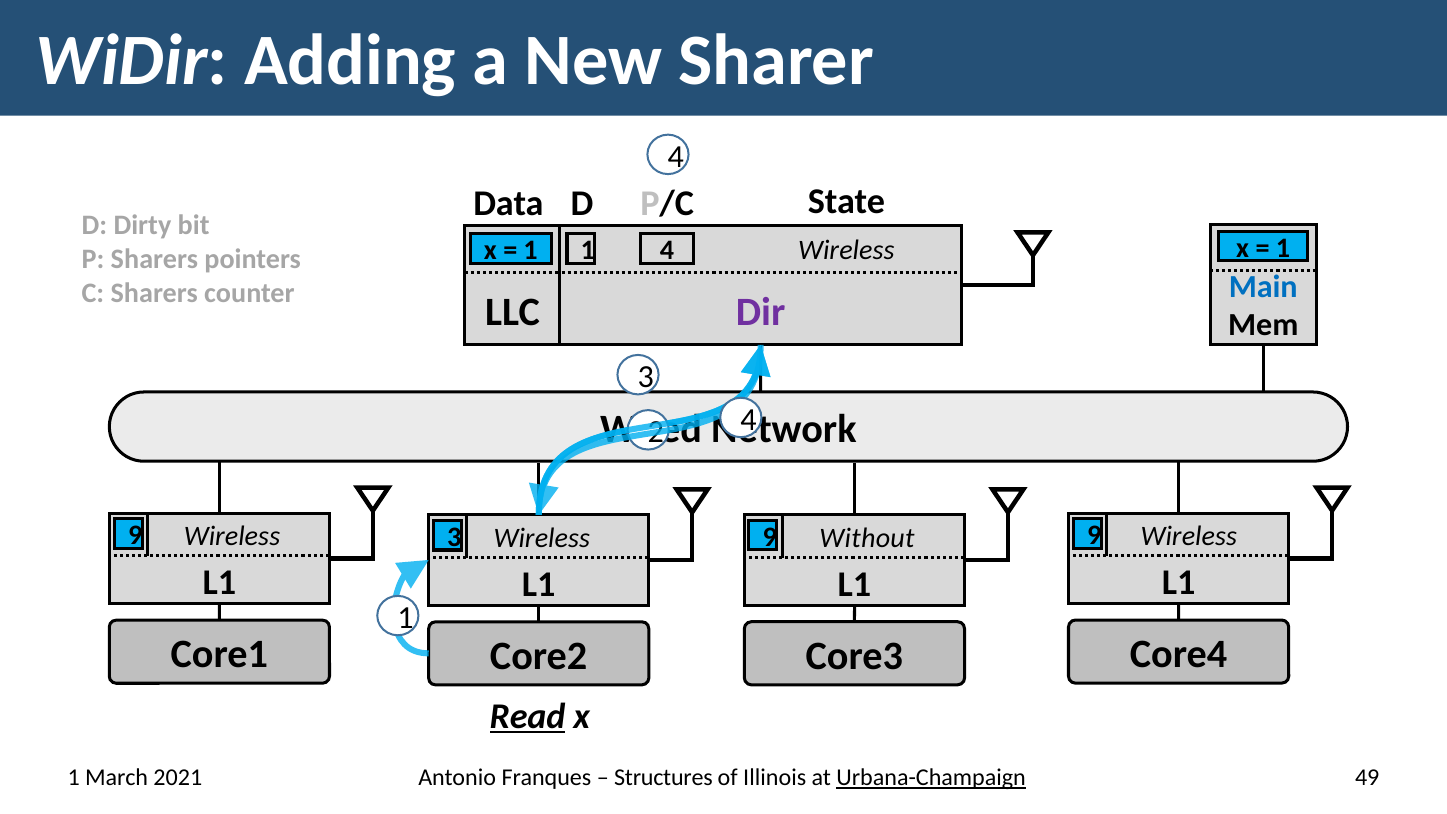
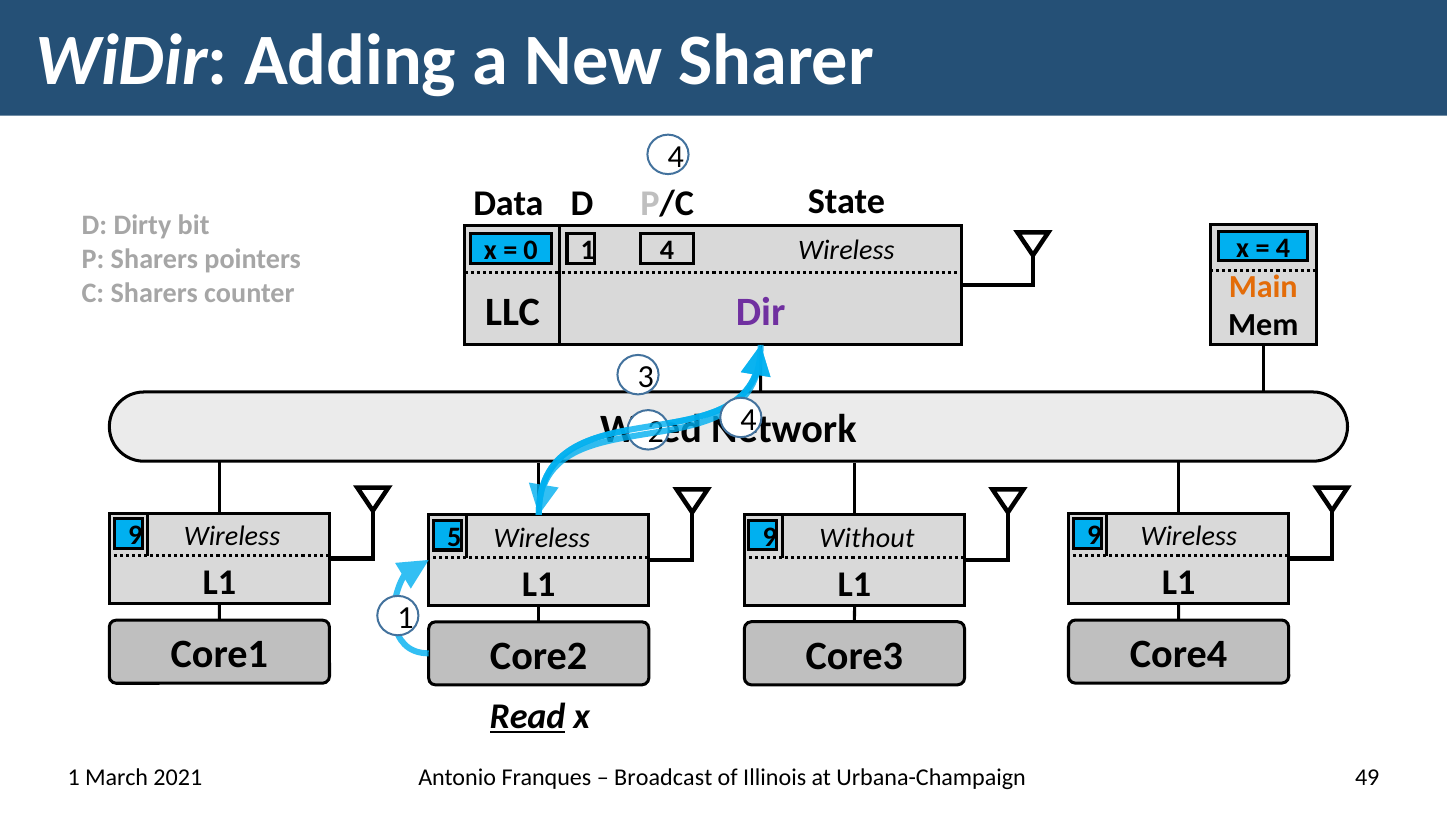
1: 1 -> 4 (1283, 248)
1: 1 -> 0 (531, 250)
Main colour: blue -> orange (1263, 287)
9 3: 3 -> 5 (454, 537)
Structures: Structures -> Broadcast (663, 778)
Urbana-Champaign underline: present -> none (931, 778)
